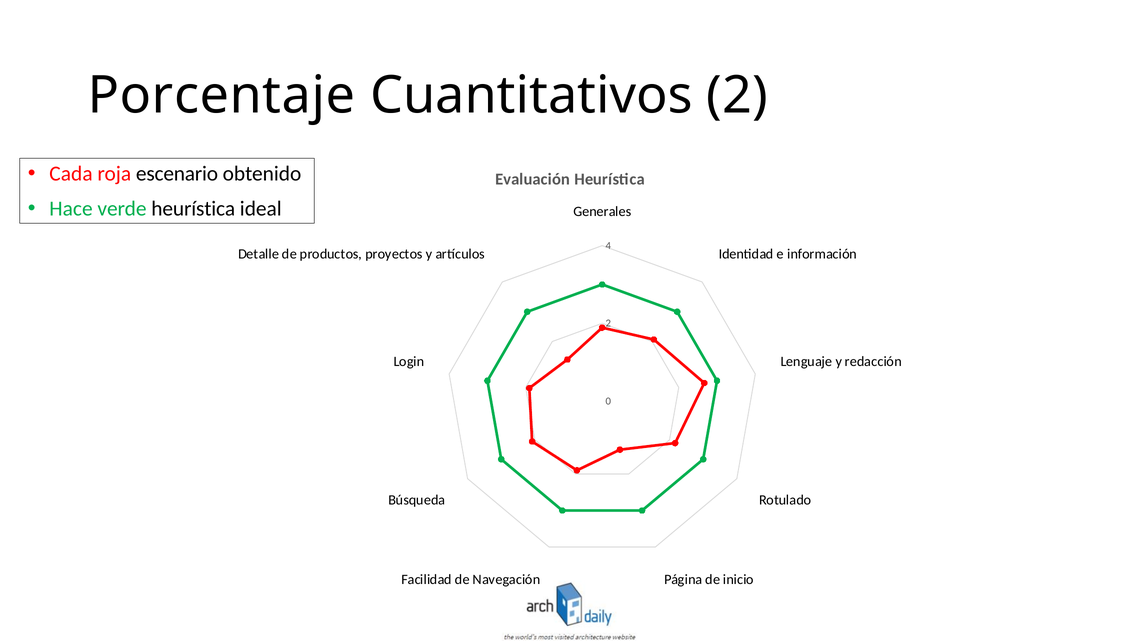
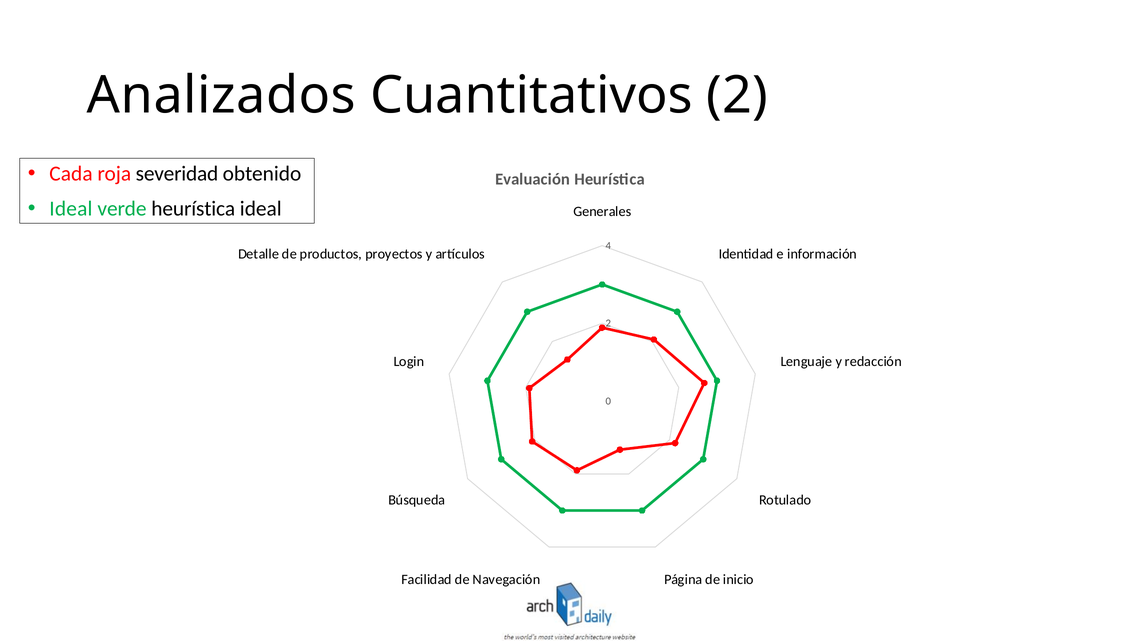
Porcentaje: Porcentaje -> Analizados (221, 96)
escenario: escenario -> severidad (177, 174)
Hace: Hace -> Ideal (71, 209)
